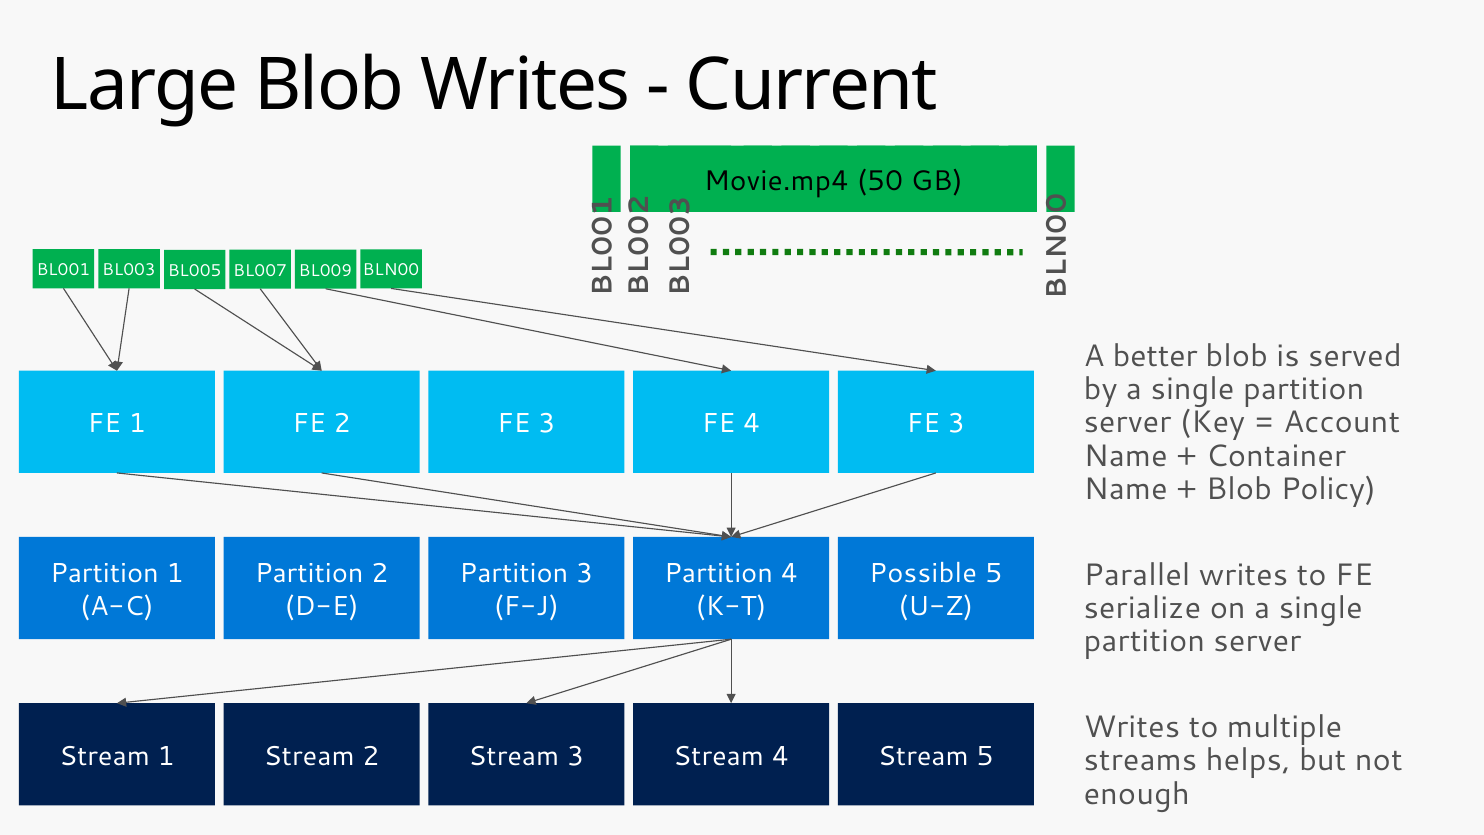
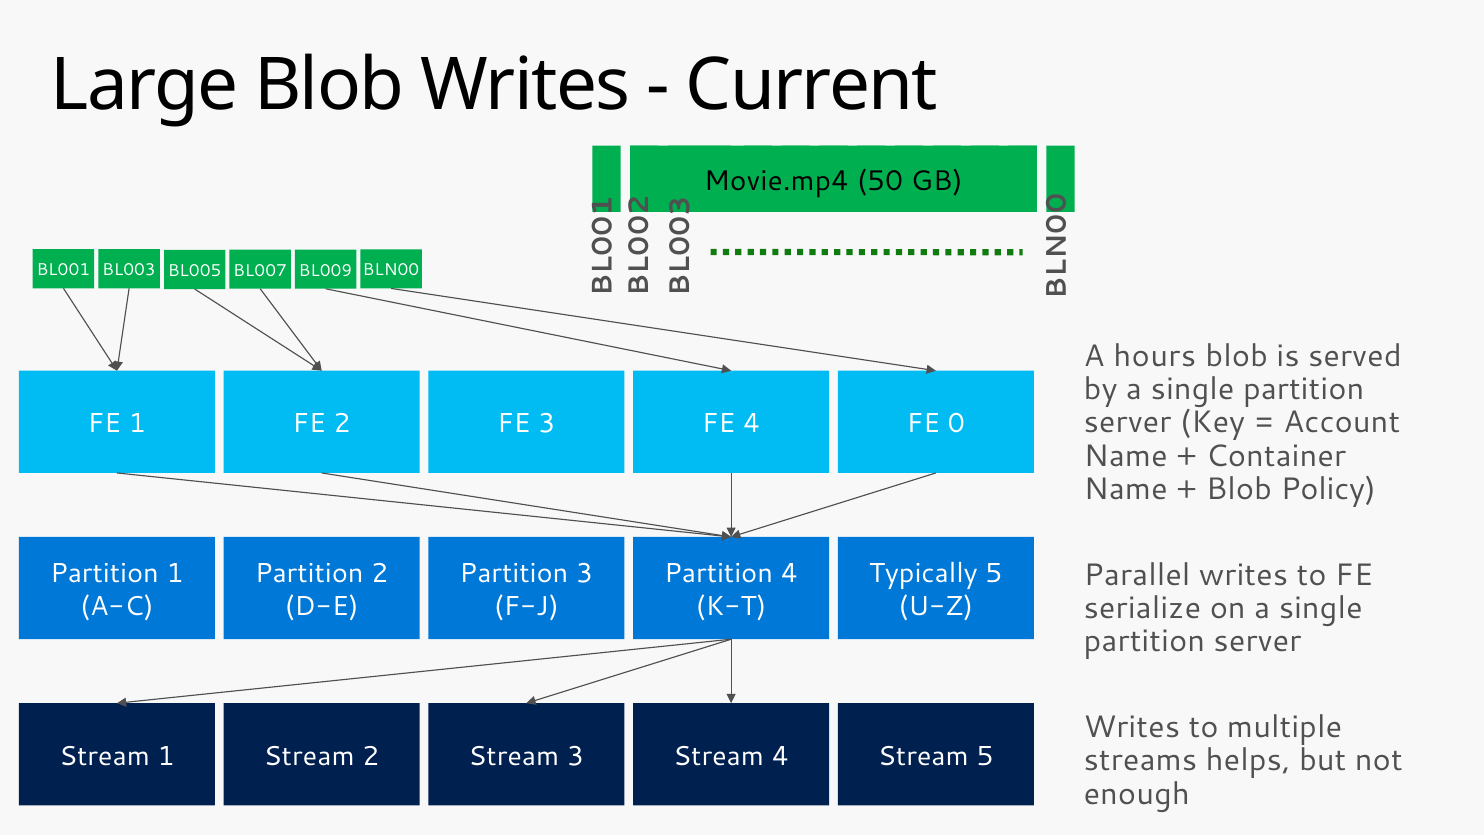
better: better -> hours (1155, 356)
4 FE 3: 3 -> 0 (956, 424)
Possible: Possible -> Typically (923, 573)
